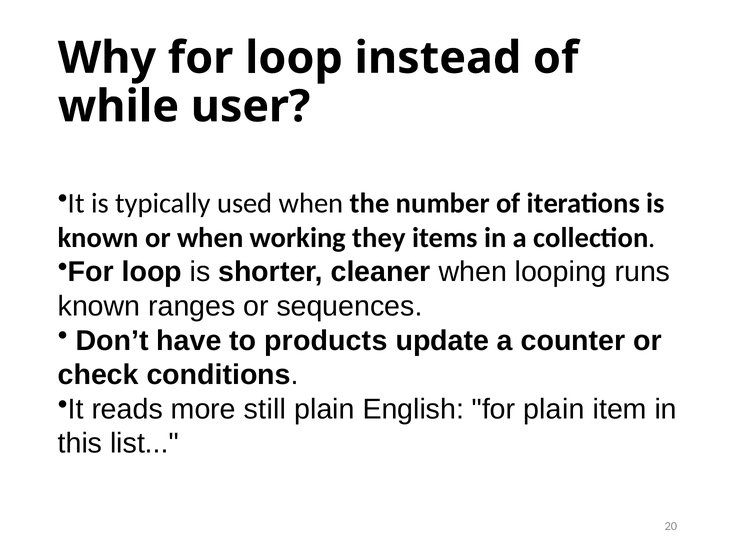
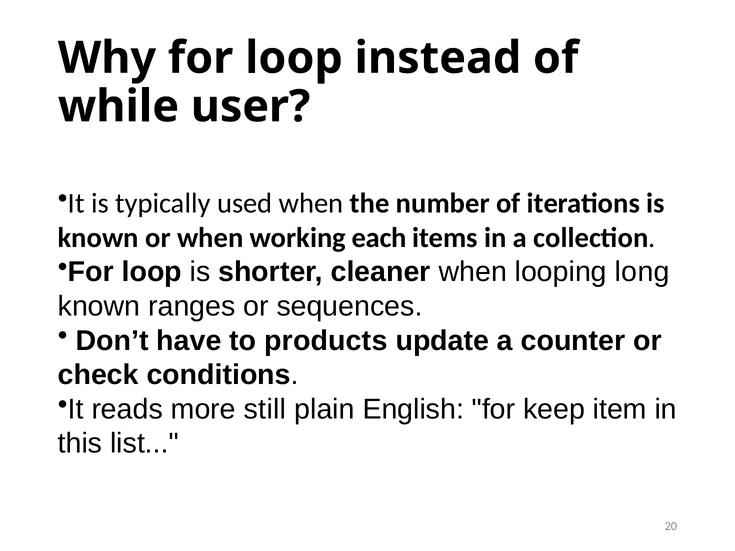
they: they -> each (379, 238)
runs: runs -> long (642, 272)
for plain: plain -> keep (554, 409)
